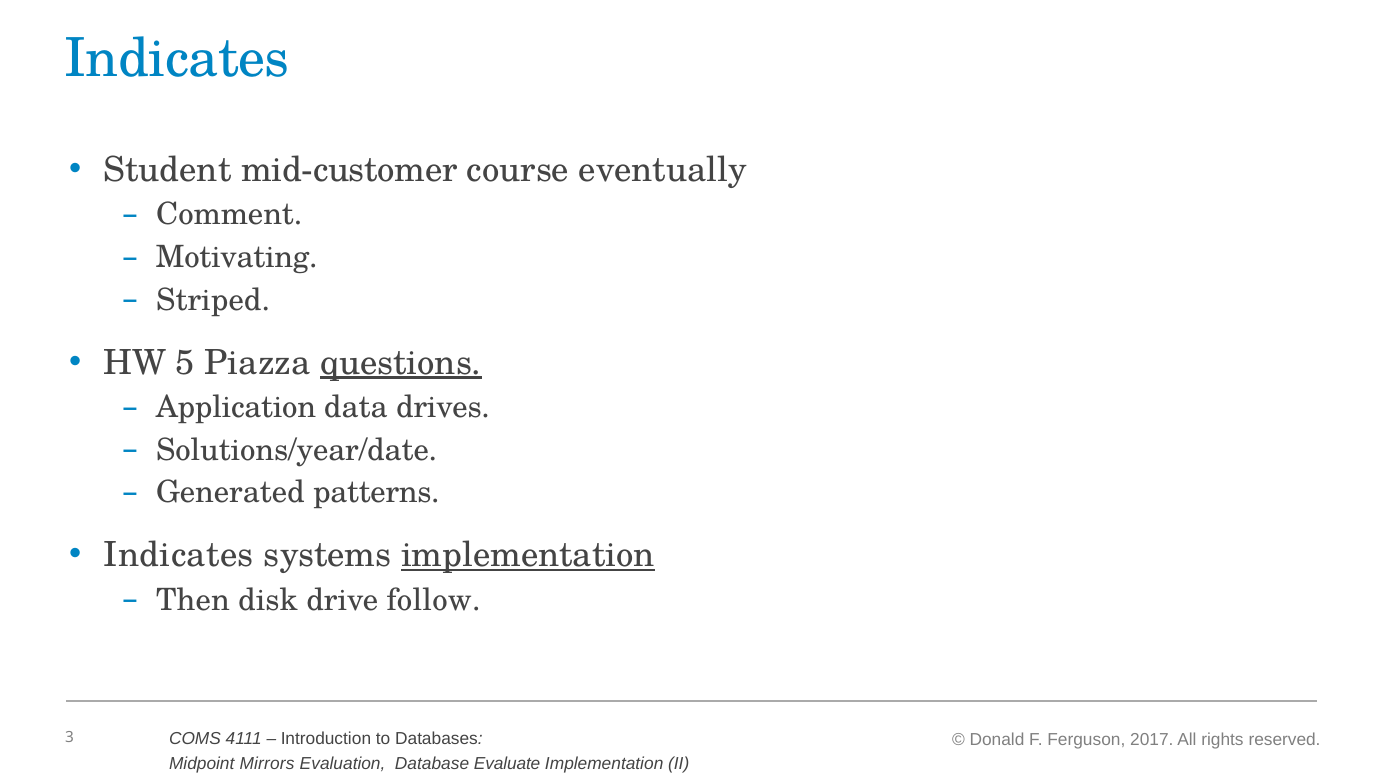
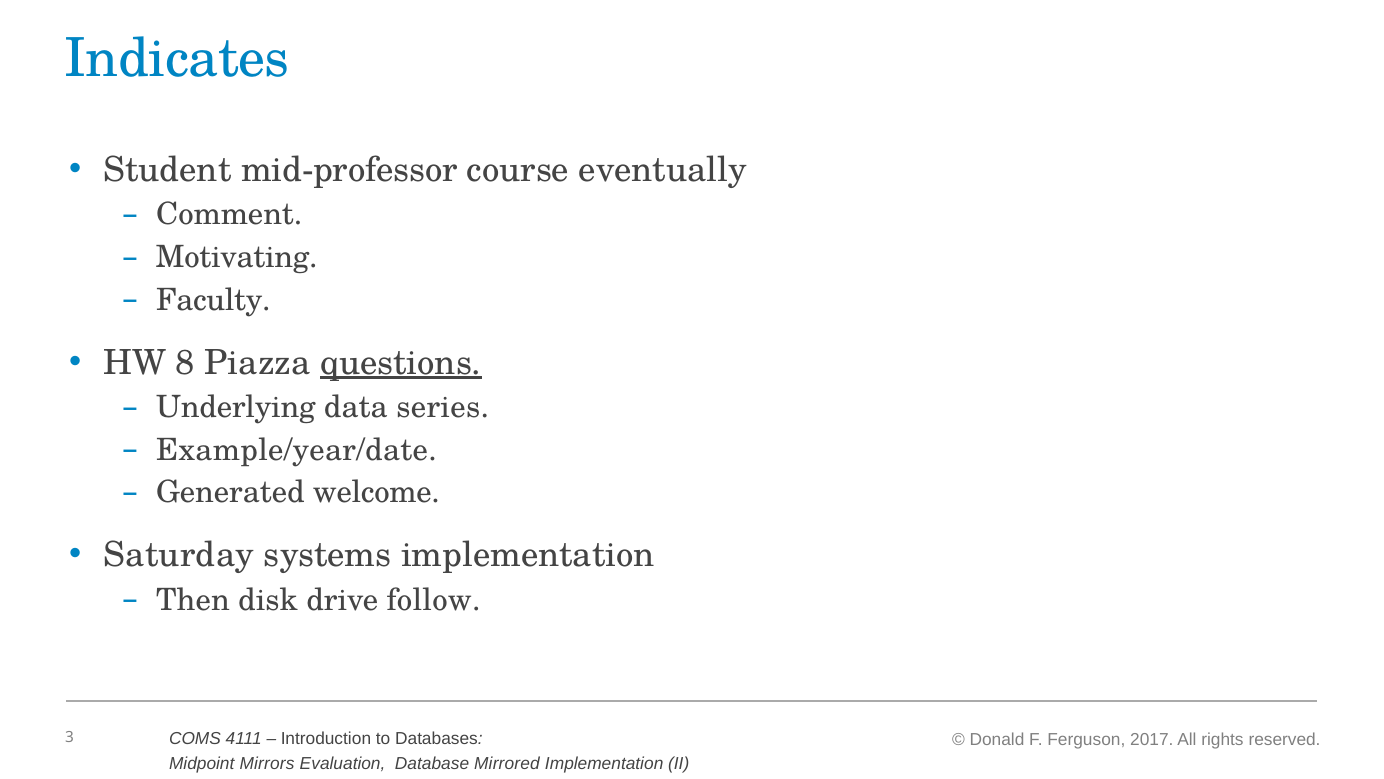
mid-customer: mid-customer -> mid-professor (349, 170)
Striped: Striped -> Faculty (213, 300)
5: 5 -> 8 (186, 362)
Application: Application -> Underlying (236, 407)
drives: drives -> series (443, 407)
Solutions/year/date: Solutions/year/date -> Example/year/date (297, 450)
patterns: patterns -> welcome (376, 492)
Indicates: Indicates -> Saturday (179, 555)
implementation underline: present -> none (528, 555)
Evaluate: Evaluate -> Mirrored (507, 763)
